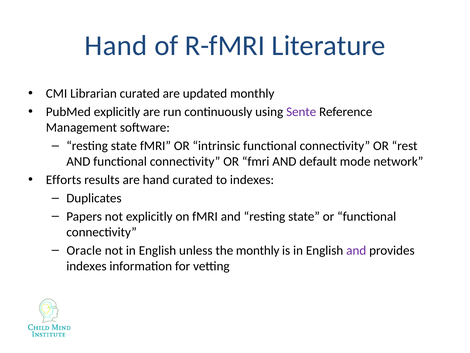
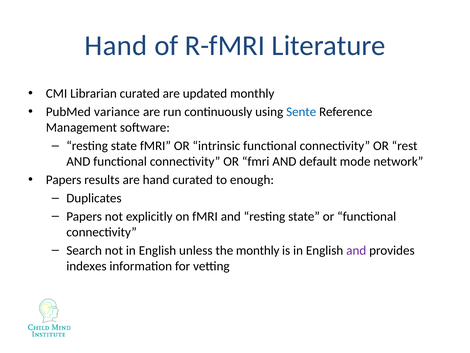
PubMed explicitly: explicitly -> variance (117, 112)
Sente colour: purple -> blue (301, 112)
Efforts: Efforts -> Papers (64, 180)
to indexes: indexes -> enough (252, 180)
Oracle: Oracle -> Search (84, 250)
